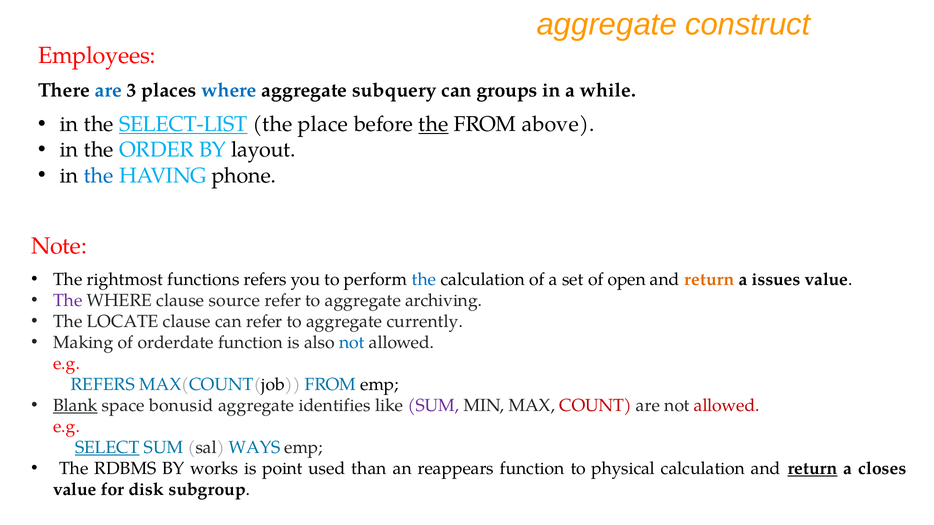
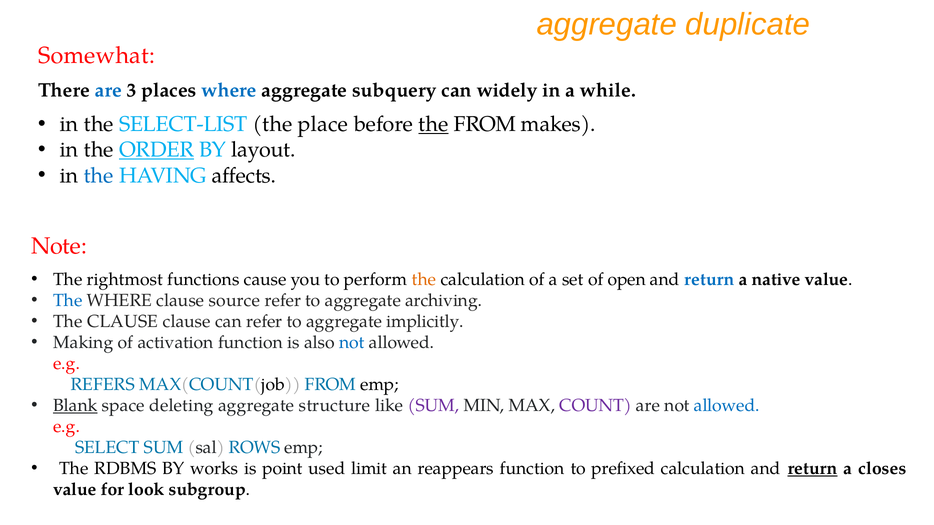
construct: construct -> duplicate (748, 24)
Employees: Employees -> Somewhat (97, 56)
groups: groups -> widely (507, 90)
SELECT-LIST underline: present -> none (183, 124)
above: above -> makes (558, 124)
ORDER underline: none -> present (157, 150)
phone: phone -> affects (244, 176)
functions refers: refers -> cause (265, 280)
the colour: blue -> orange (424, 280)
return colour: orange -> blue (709, 280)
issues: issues -> native (776, 280)
The colour: purple -> blue (68, 301)
The LOCATE: LOCATE -> CLAUSE (123, 322)
currently: currently -> implicitly (425, 322)
orderdate: orderdate -> activation (176, 343)
bonusid: bonusid -> deleting (181, 406)
identifies: identifies -> structure (335, 406)
COUNT colour: red -> purple (595, 406)
allowed colour: red -> blue (727, 406)
SELECT underline: present -> none (107, 448)
WAYS: WAYS -> ROWS (255, 448)
than: than -> limit (369, 469)
physical: physical -> prefixed (623, 469)
disk: disk -> look (146, 490)
